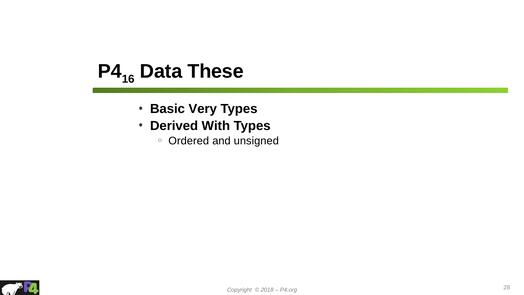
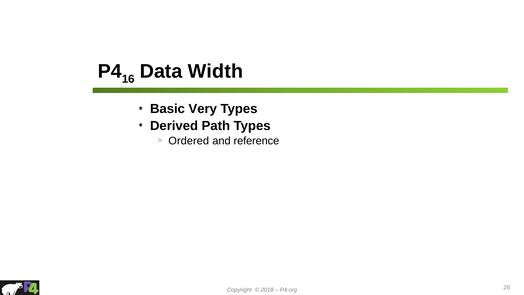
These: These -> Width (215, 71)
With: With -> Path (216, 126)
unsigned: unsigned -> reference (256, 141)
